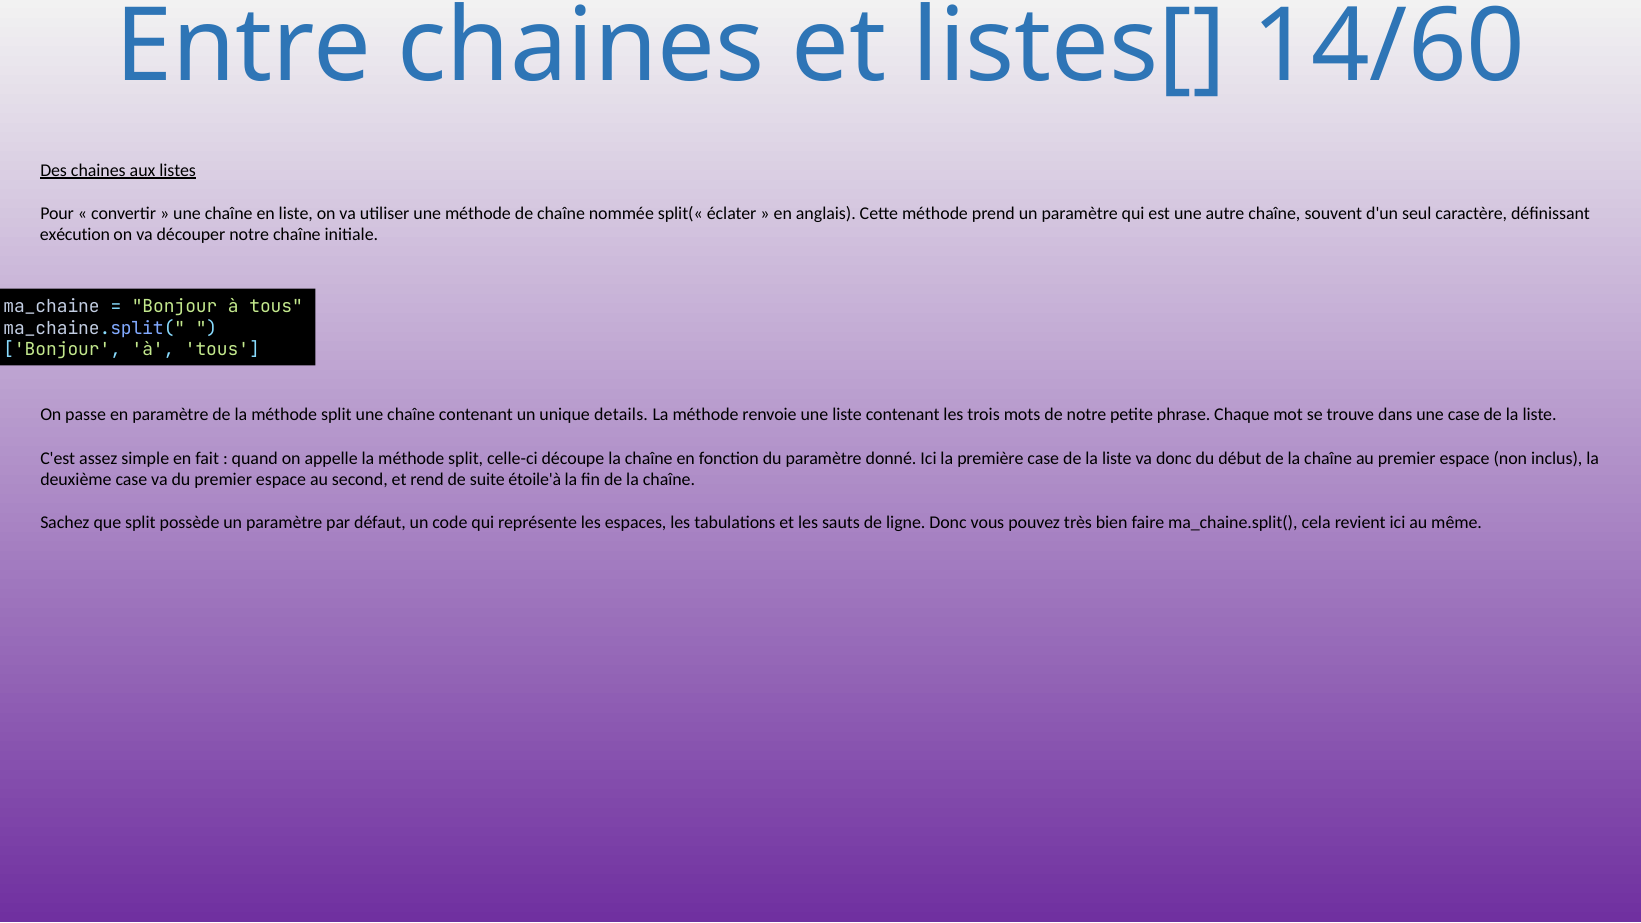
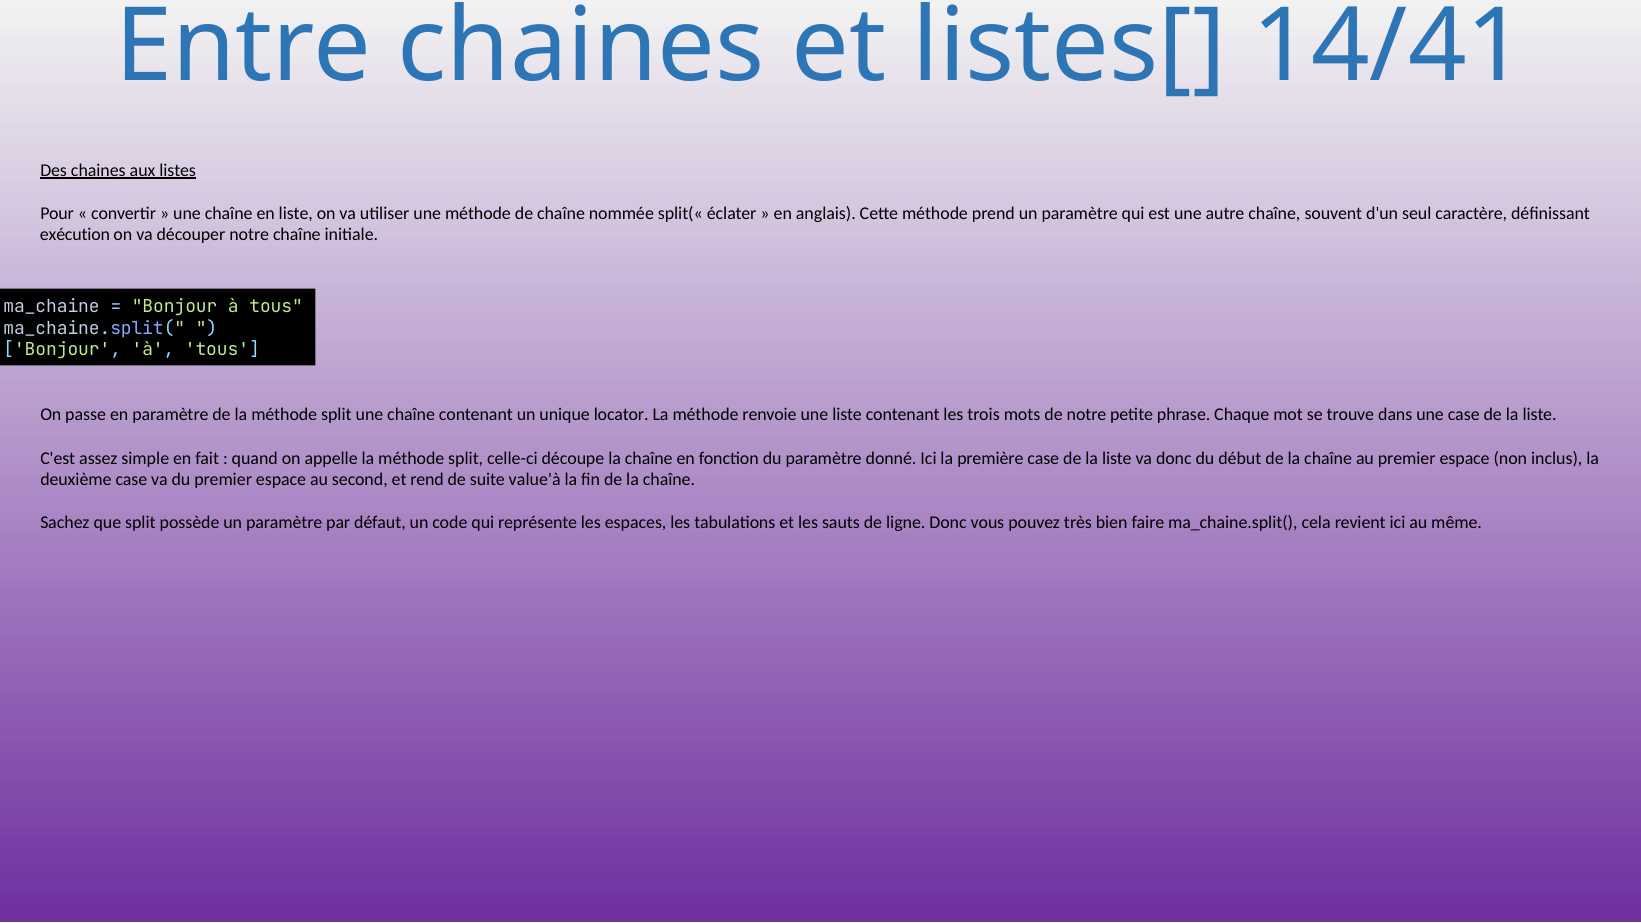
14/60: 14/60 -> 14/41 (1389, 47)
details: details -> locator (621, 415)
étoile'à: étoile'à -> value'à (535, 480)
